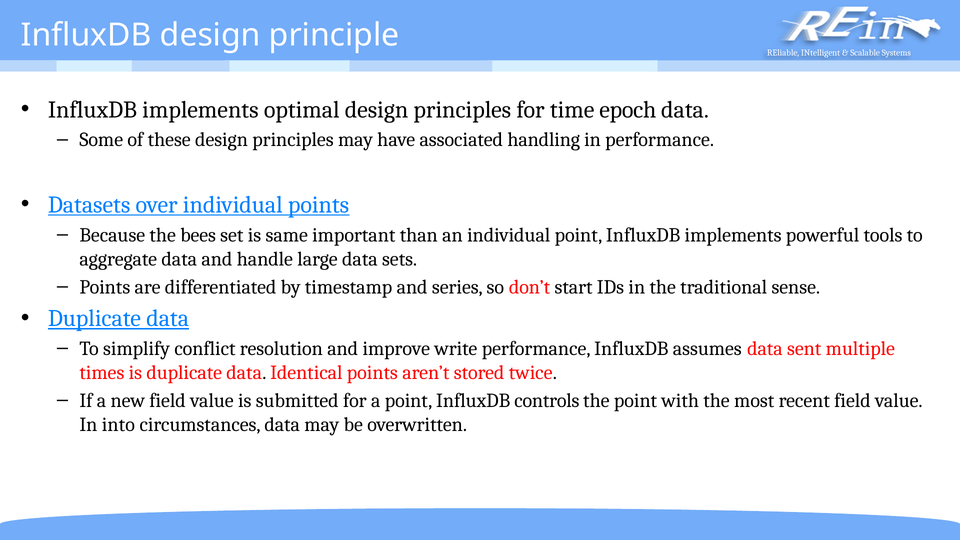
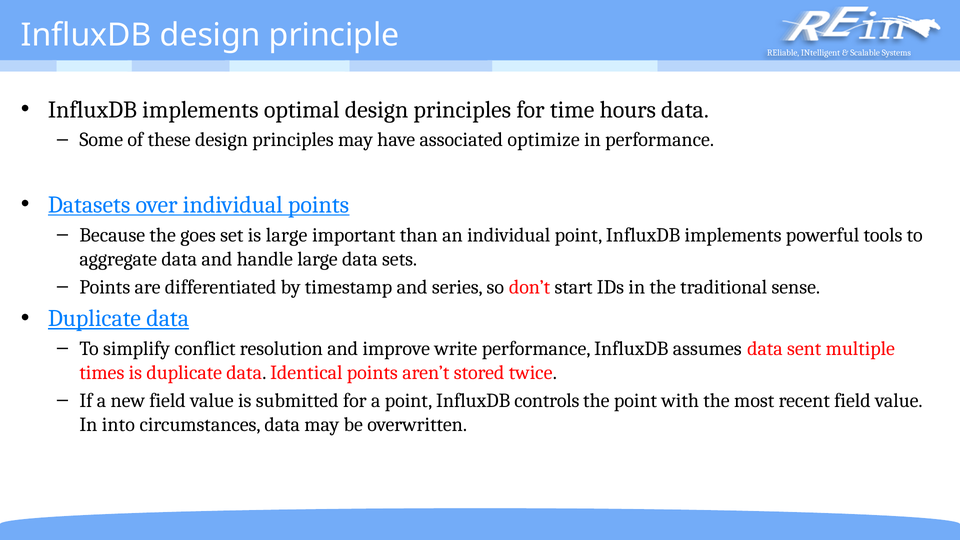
epoch: epoch -> hours (628, 110)
handling: handling -> optimize (544, 140)
bees: bees -> goes (198, 235)
is same: same -> large (287, 235)
